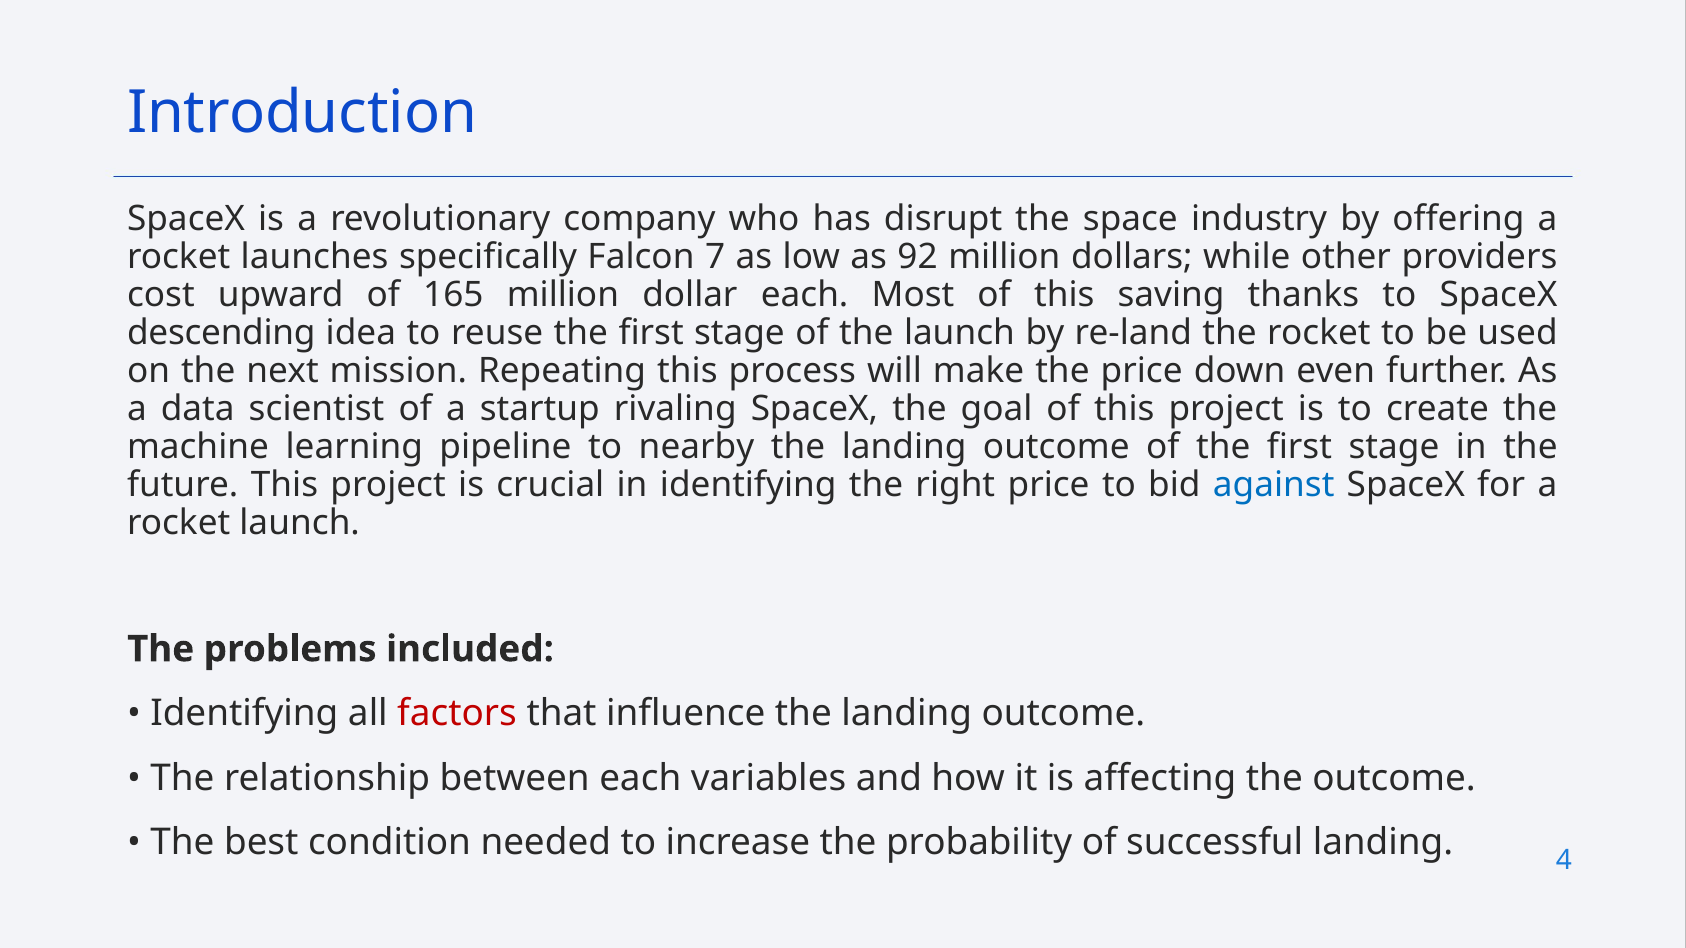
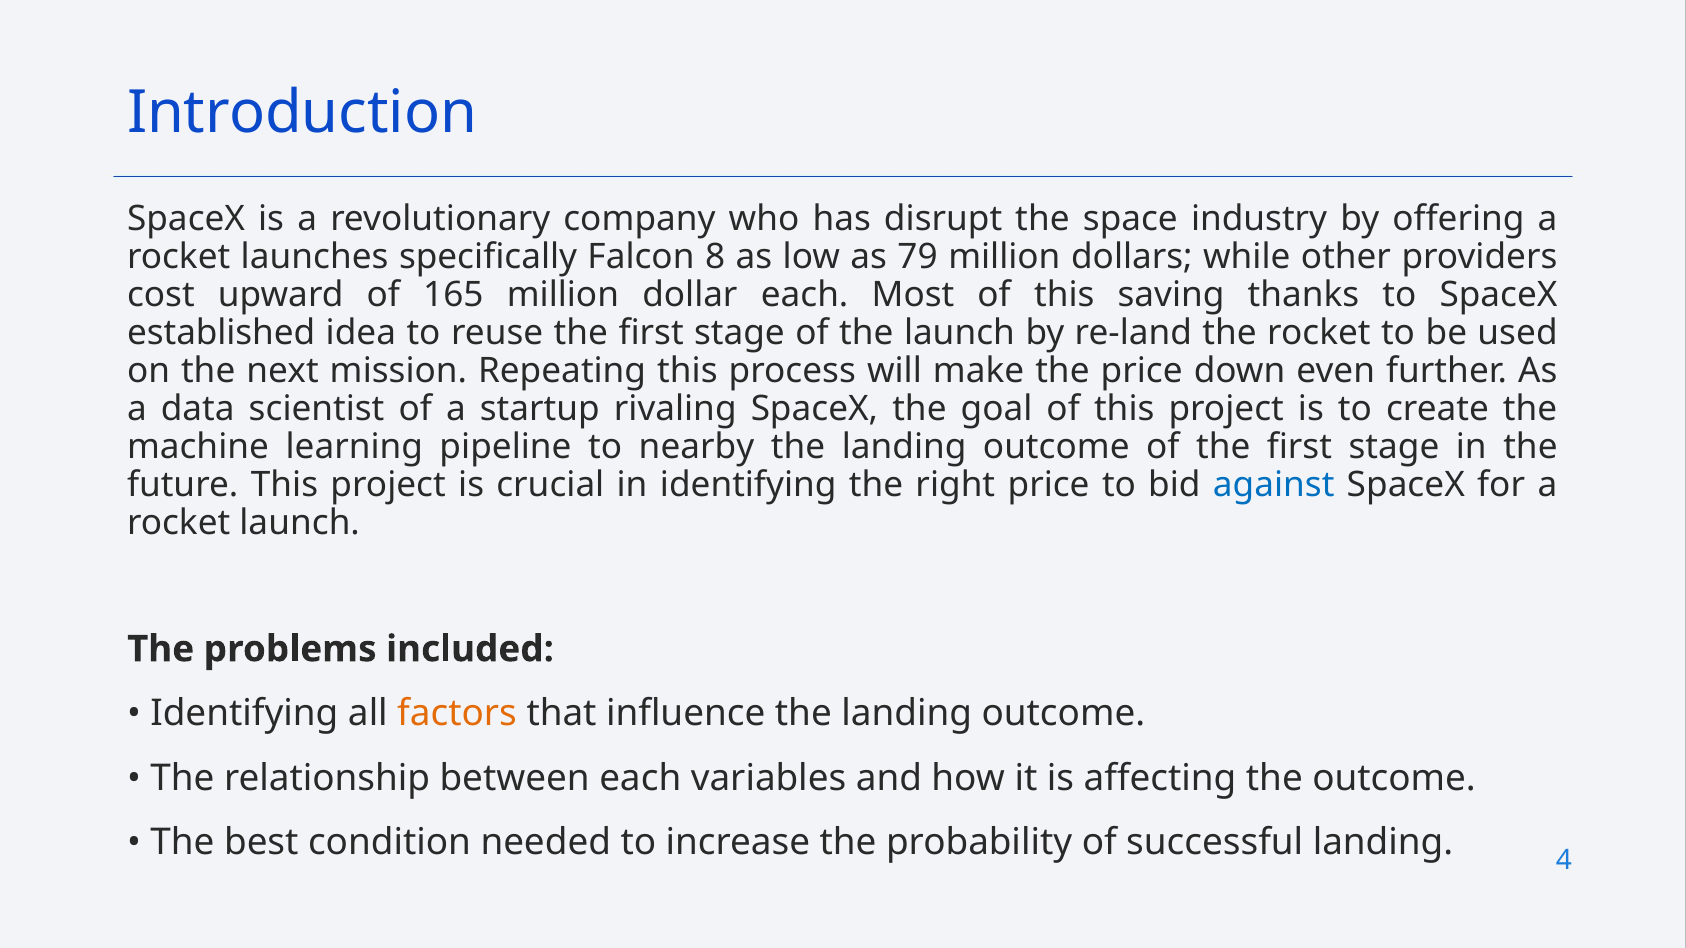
7: 7 -> 8 (715, 257)
92: 92 -> 79 (918, 257)
descending: descending -> established (221, 333)
factors colour: red -> orange (457, 714)
